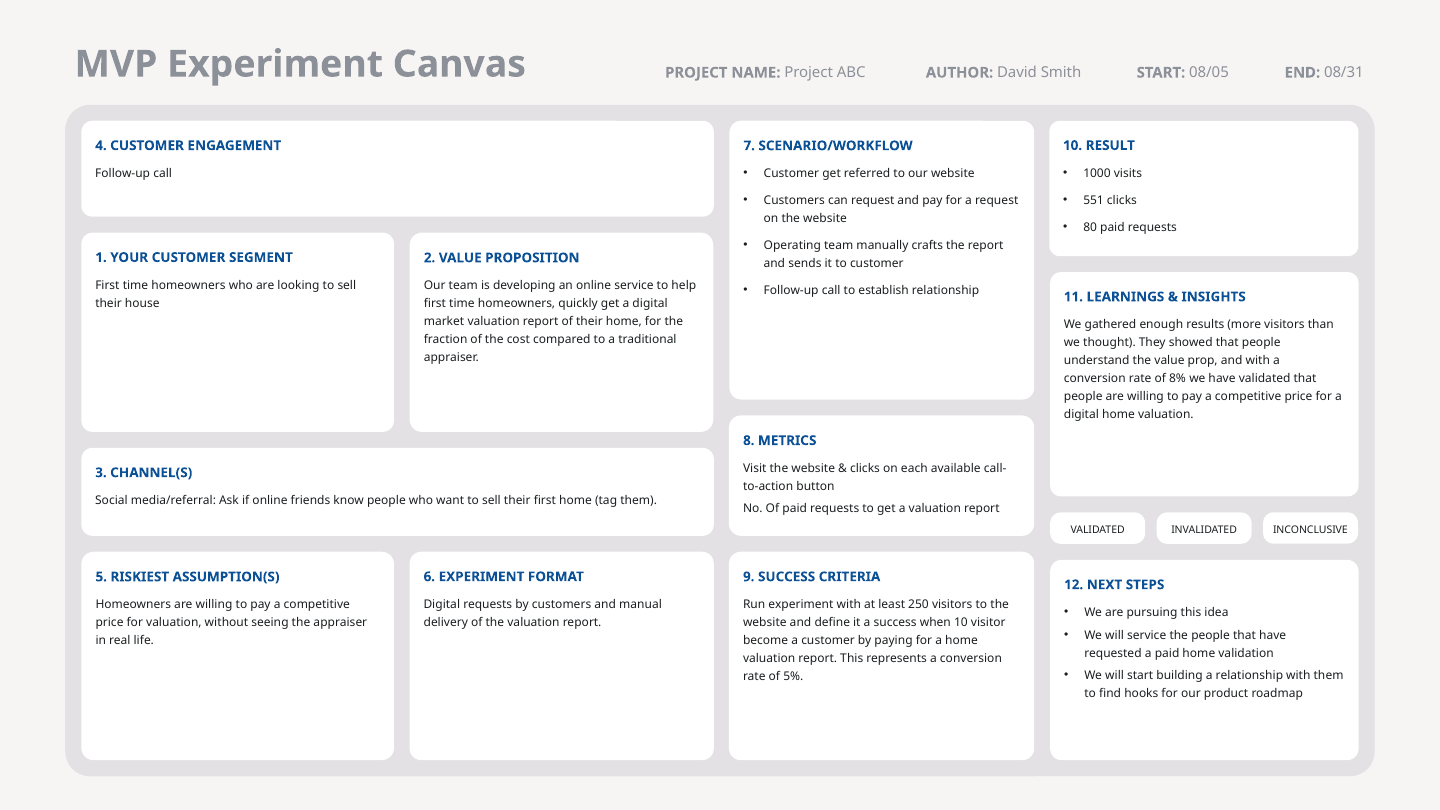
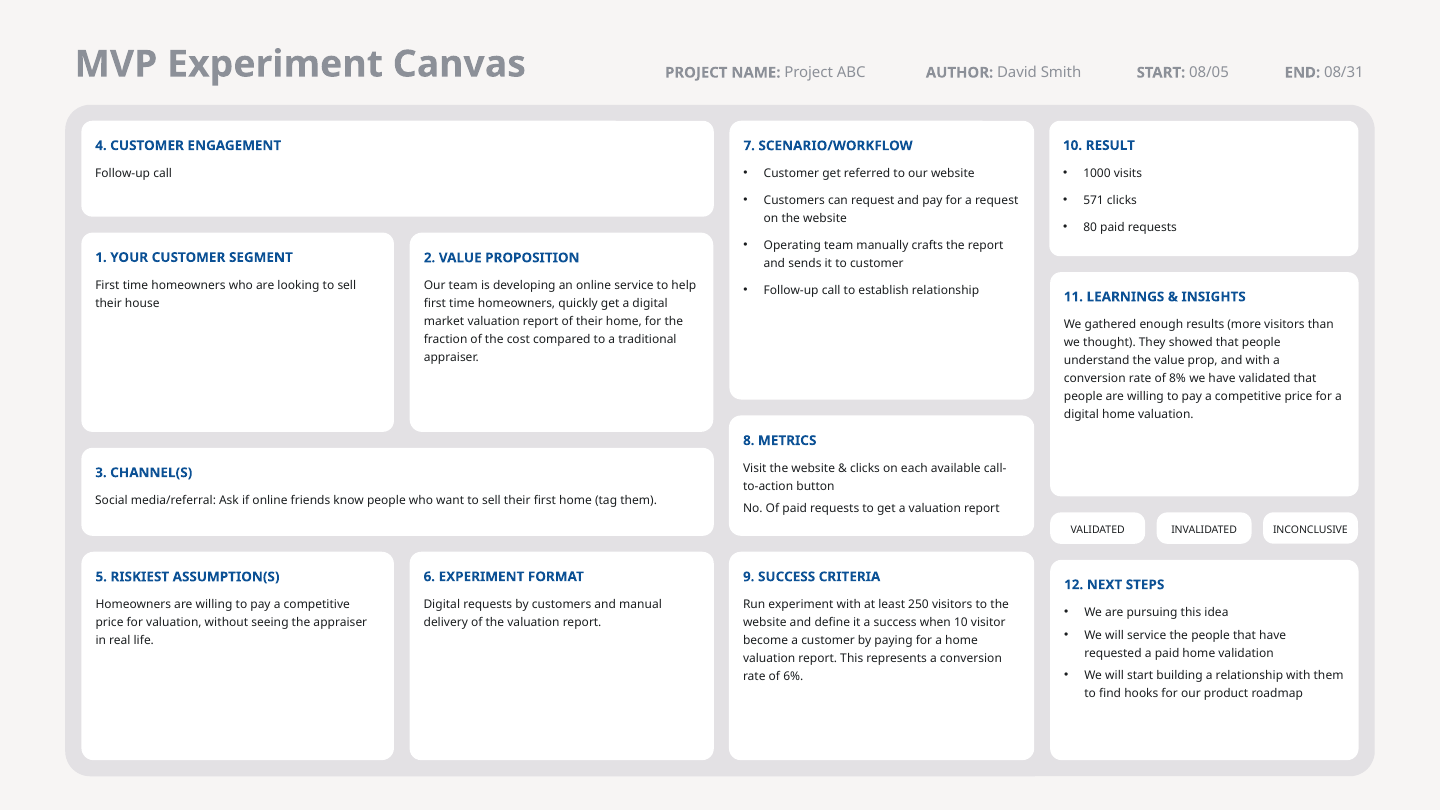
551: 551 -> 571 (1094, 200)
5%: 5% -> 6% (793, 677)
